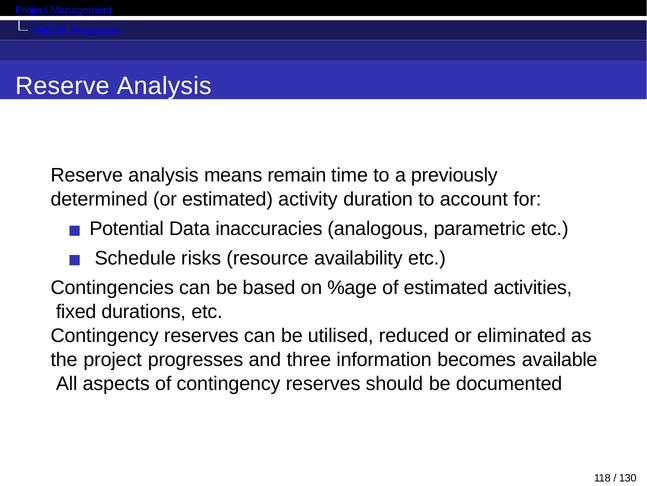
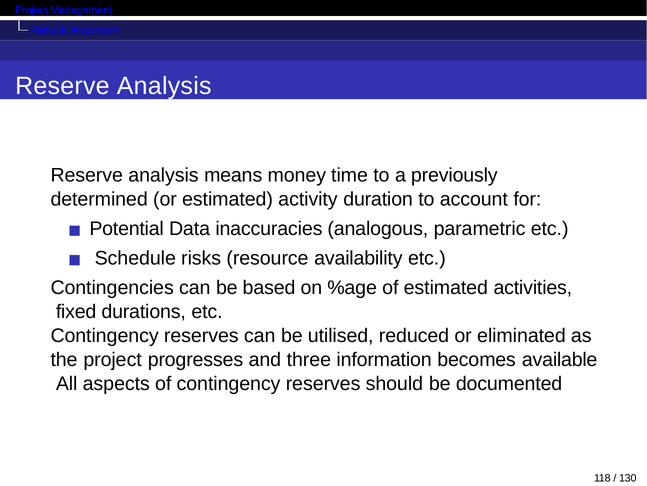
remain: remain -> money (297, 175)
